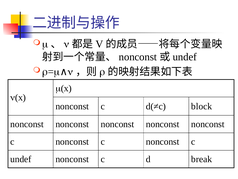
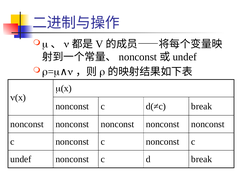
d(≠c block: block -> break (202, 106)
